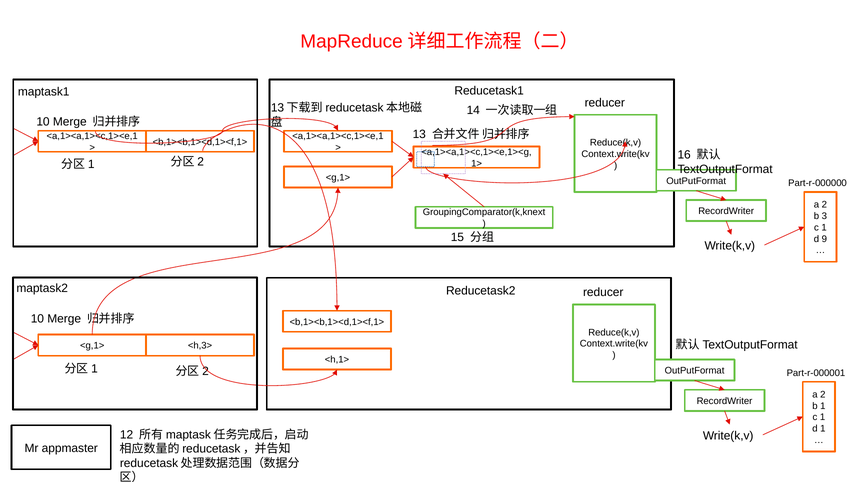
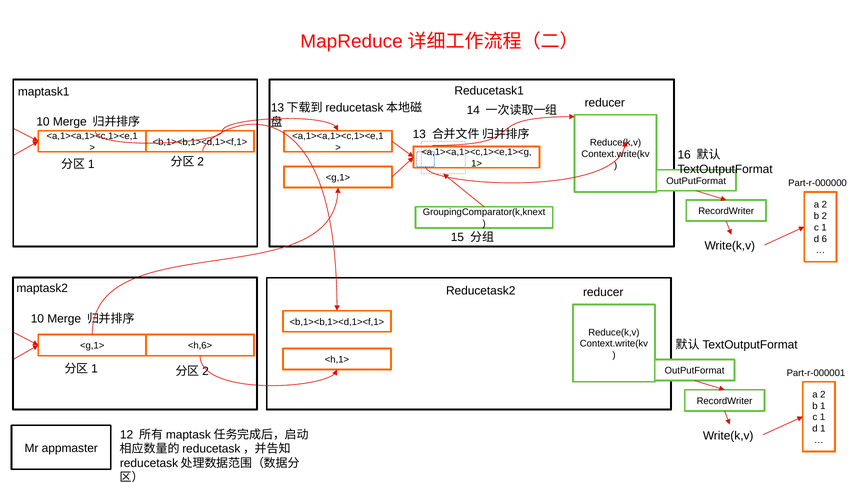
b 3: 3 -> 2 (824, 216)
9: 9 -> 6 (824, 239)
<h,3>: <h,3> -> <h,6> (200, 346)
